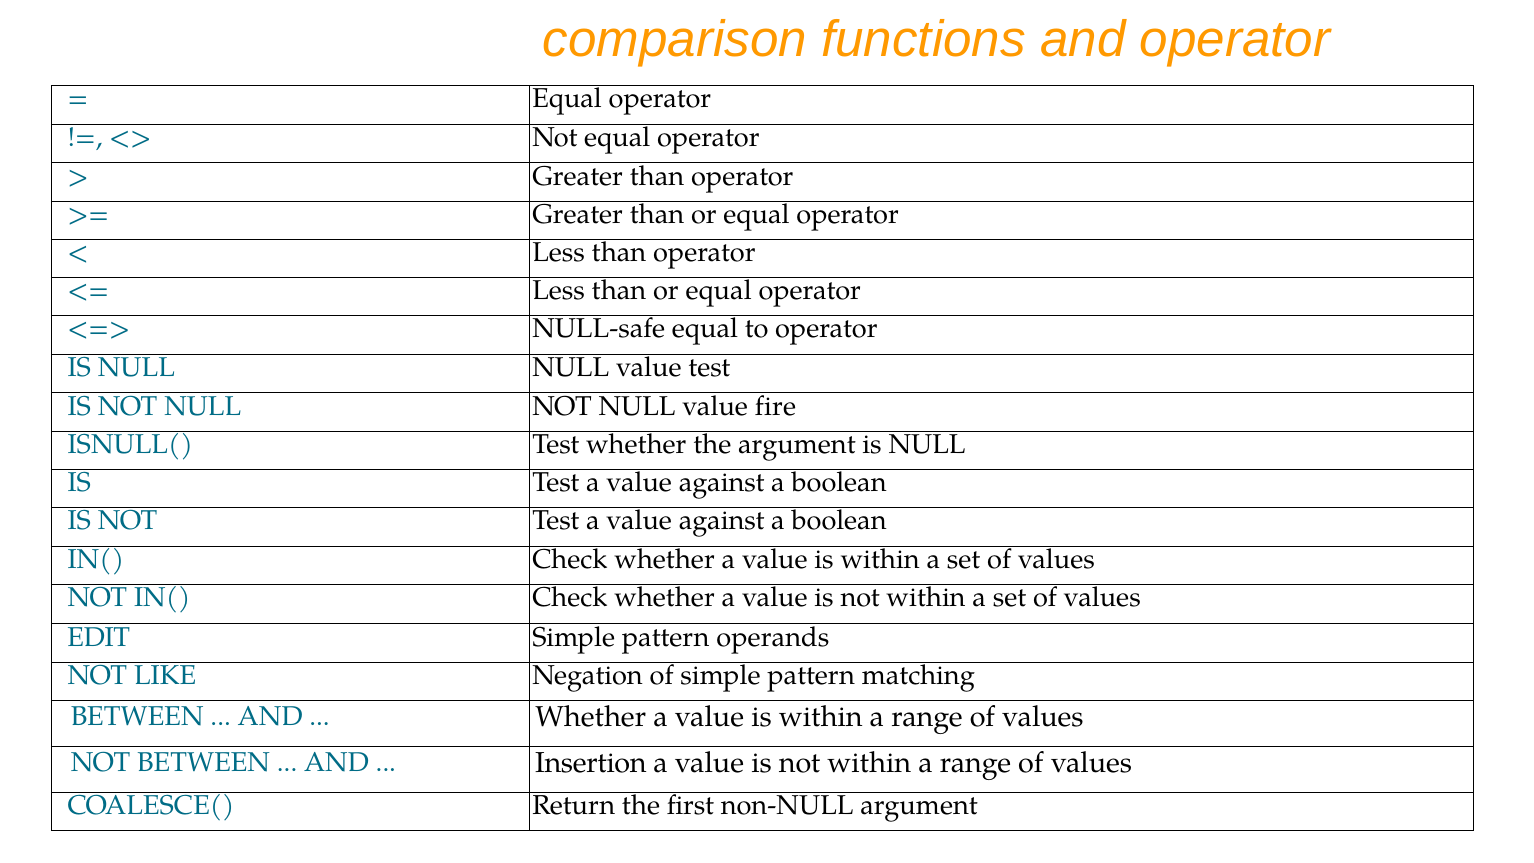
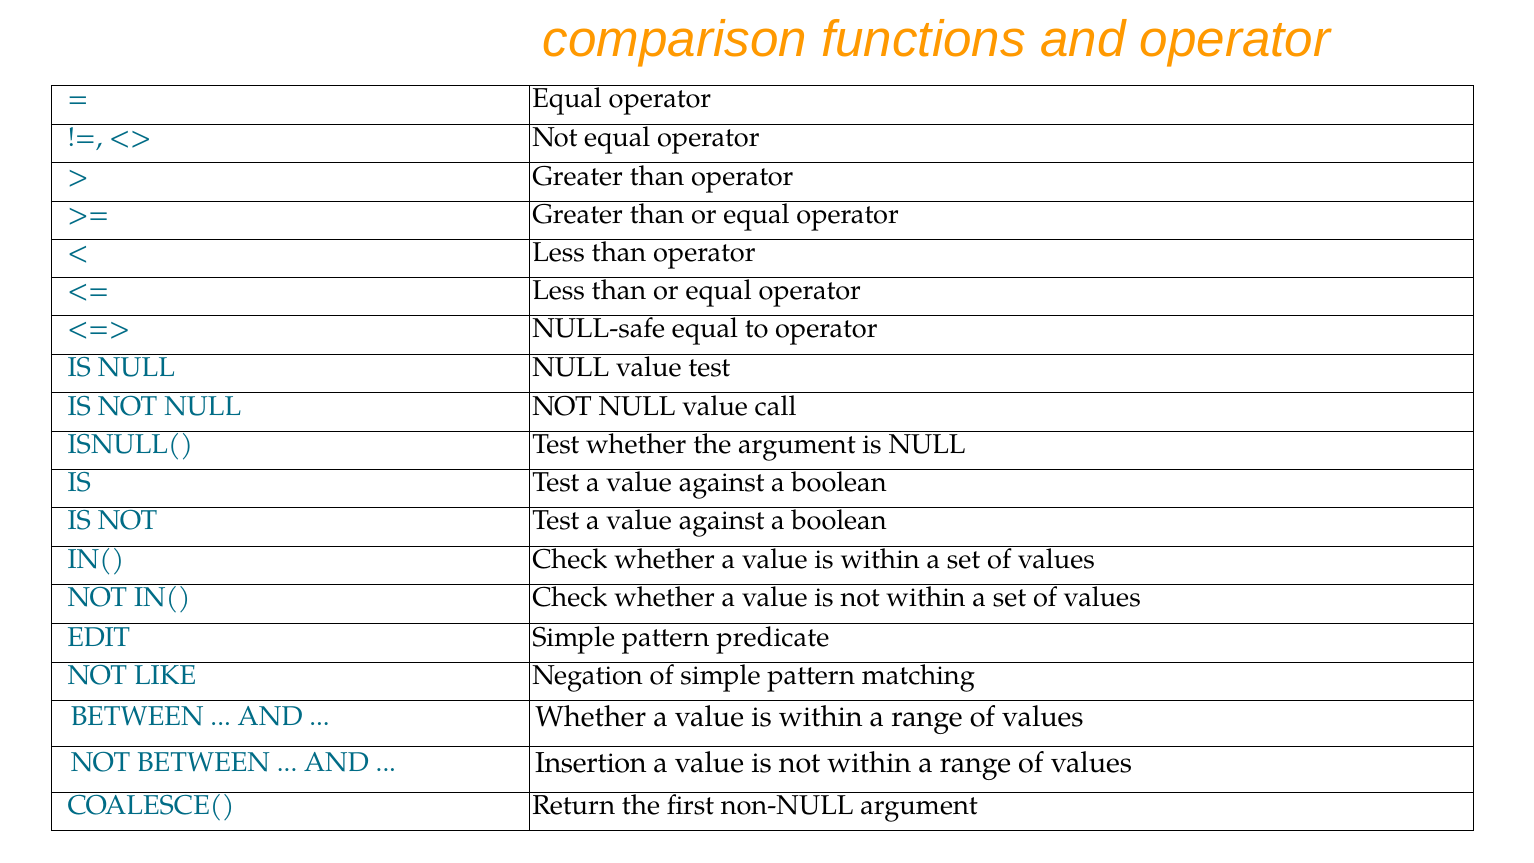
fire: fire -> call (776, 406)
operands: operands -> predicate (773, 637)
